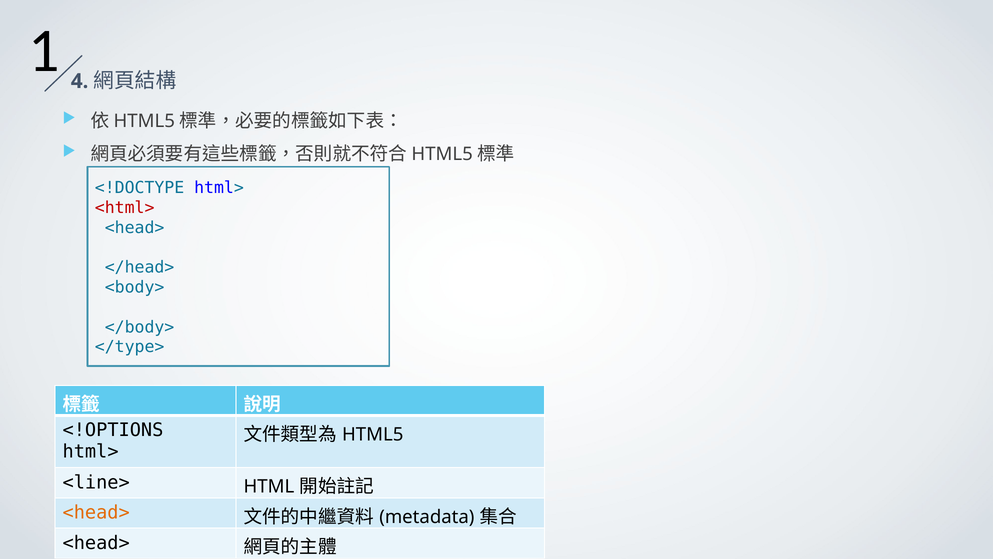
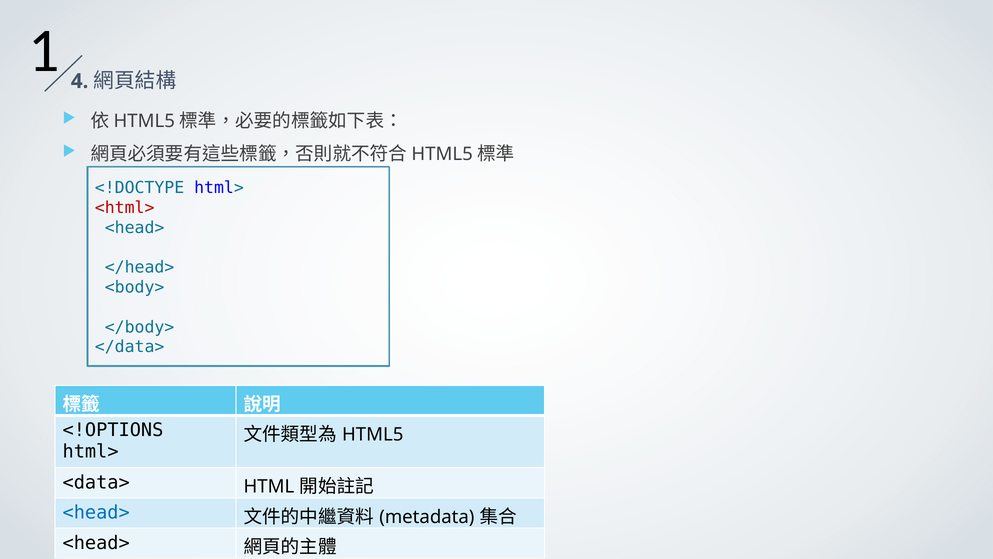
</type>: </type> -> </data> (130, 347)
<line>: <line> -> <data> (96, 482)
<head> colour: orange -> blue (96, 512)
